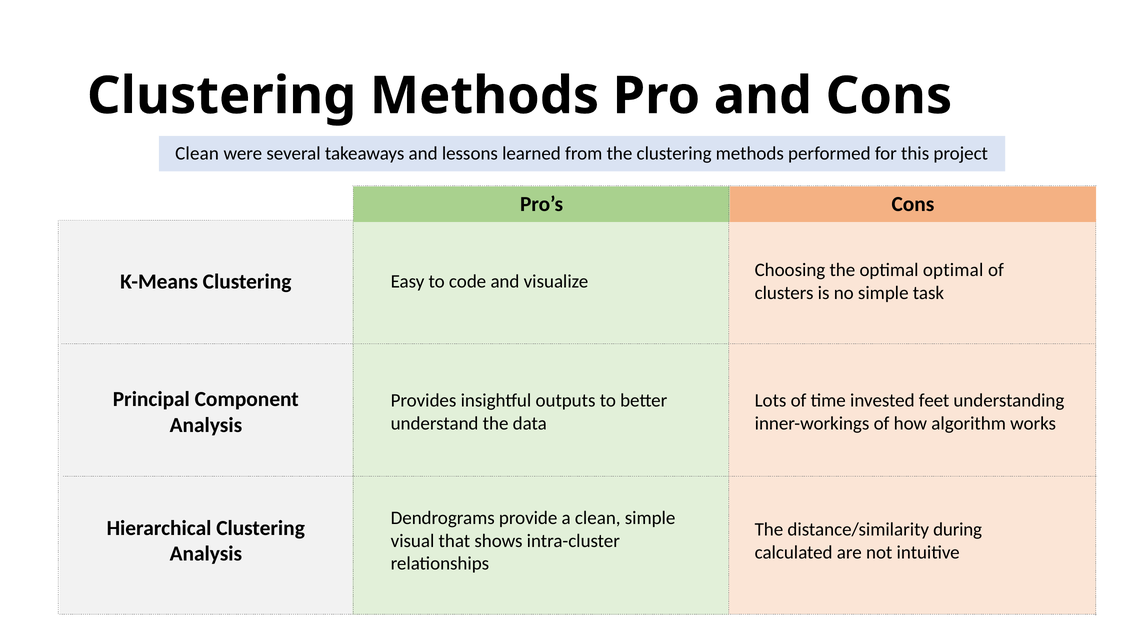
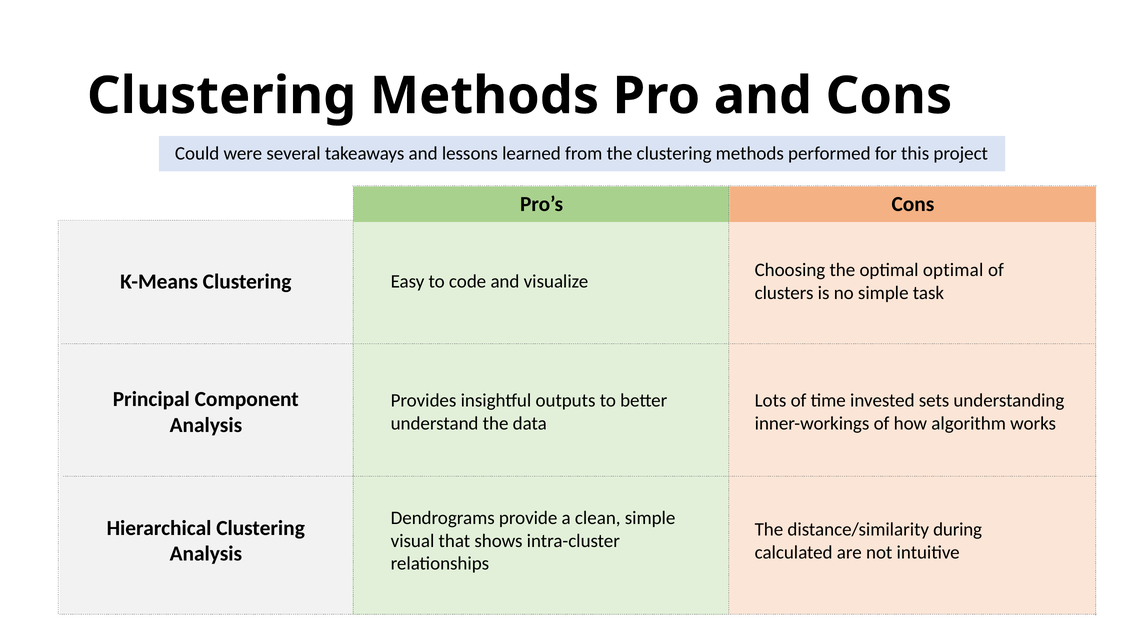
Clean: Clean -> Could (197, 153)
feet: feet -> sets (934, 401)
